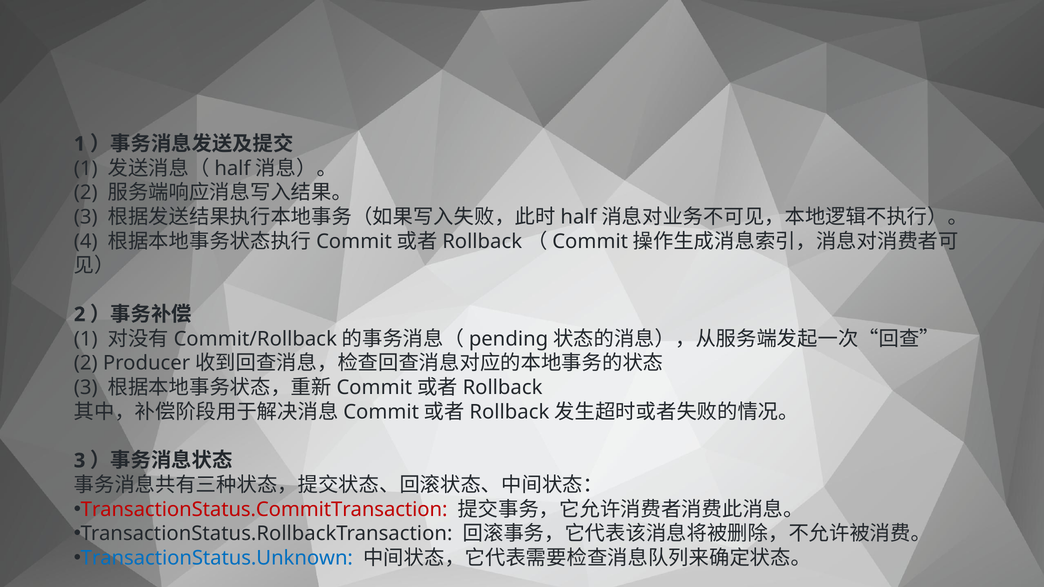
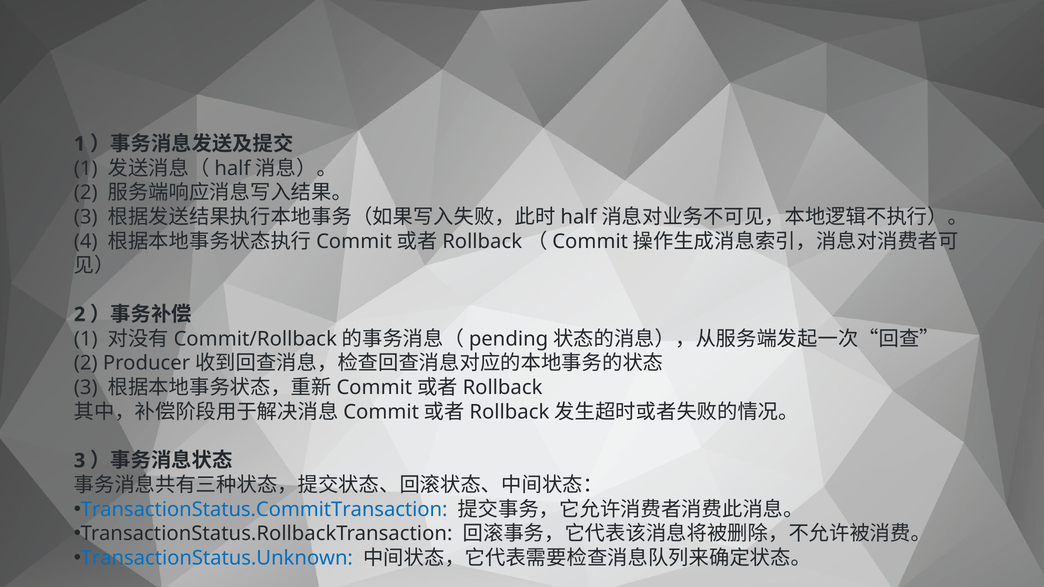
TransactionStatus.CommitTransaction colour: red -> blue (264, 510)
